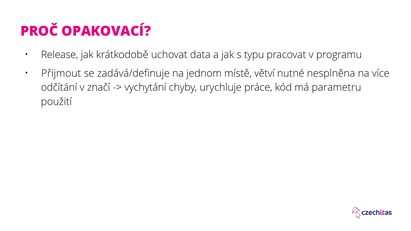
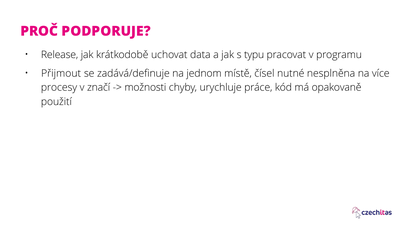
OPAKOVACÍ: OPAKOVACÍ -> PODPORUJE (106, 31)
větví: větví -> čísel (264, 73)
odčítání: odčítání -> procesy (59, 88)
vychytání: vychytání -> možnosti (145, 88)
parametru: parametru -> opakovaně (337, 88)
